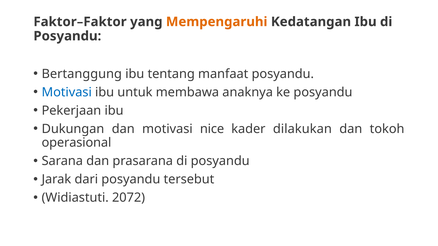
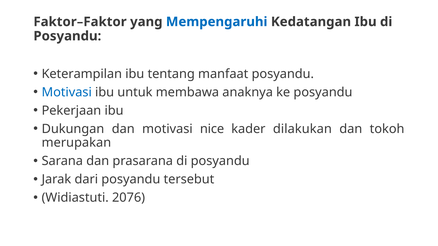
Mempengaruhi colour: orange -> blue (217, 22)
Bertanggung: Bertanggung -> Keterampilan (82, 74)
operasional: operasional -> merupakan (76, 143)
2072: 2072 -> 2076 (129, 198)
